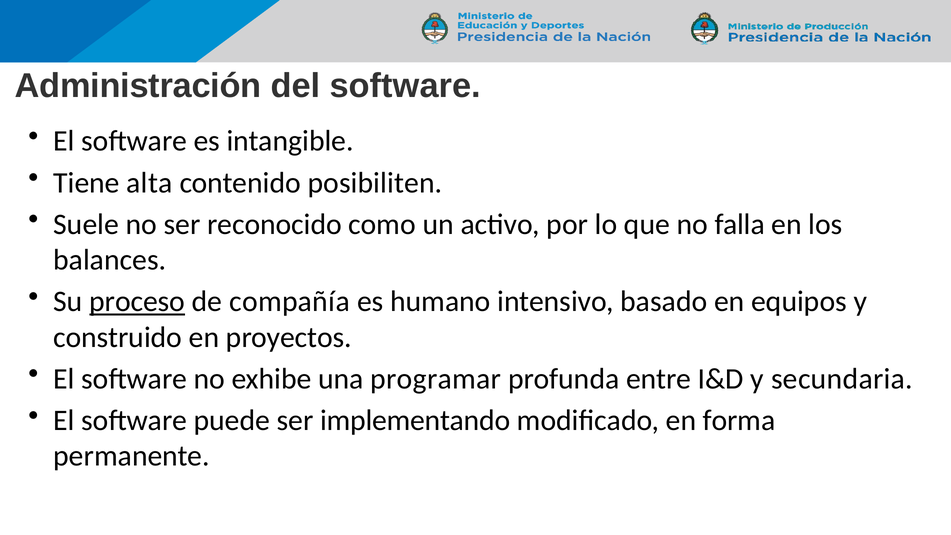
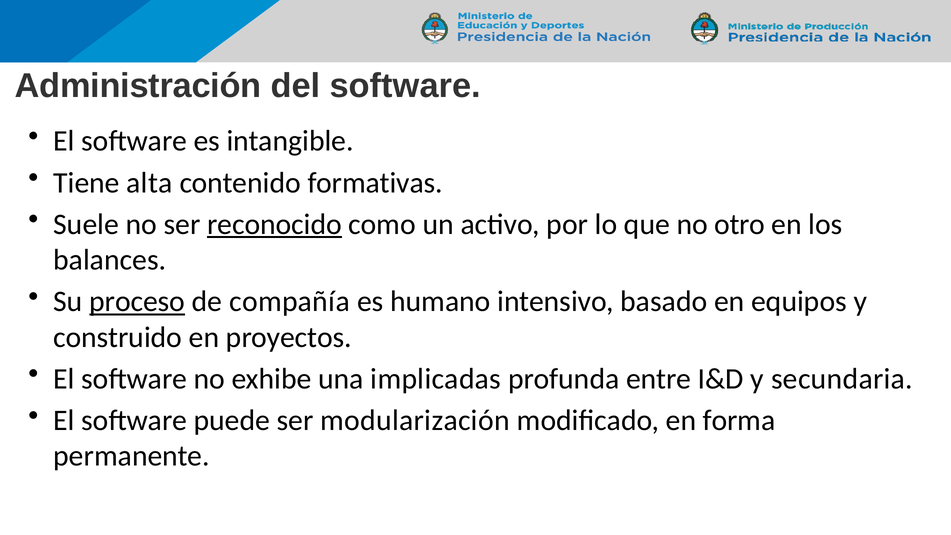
posibiliten: posibiliten -> formativas (375, 183)
reconocido underline: none -> present (274, 224)
falla: falla -> otro (740, 224)
programar: programar -> implicadas (436, 379)
implementando: implementando -> modularización (415, 420)
